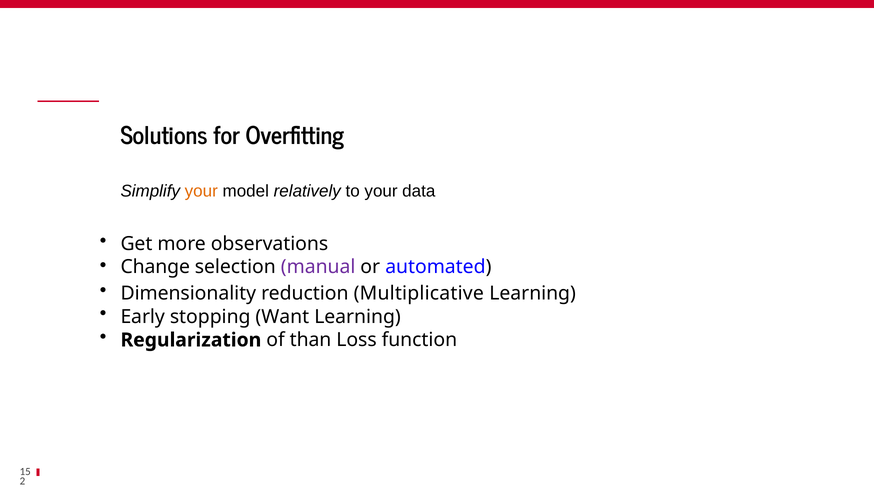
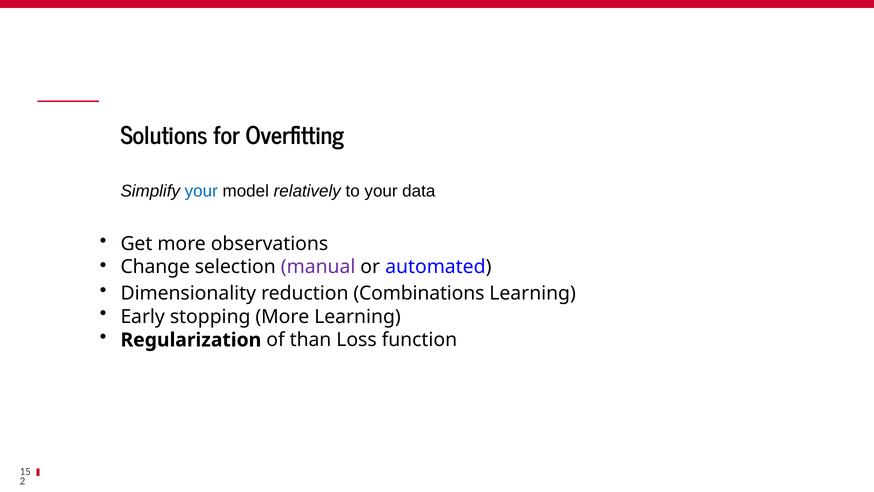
your colour: orange -> blue (201, 191)
Multiplicative: Multiplicative -> Combinations (419, 294)
stopping Want: Want -> More (282, 317)
